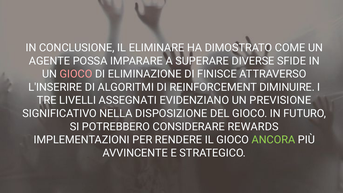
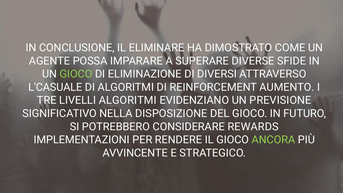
GIOCO colour: pink -> light green (76, 74)
FINISCE: FINISCE -> DIVERSI (217, 74)
L'INSERIRE: L'INSERIRE -> L'CASUALE (55, 87)
DIMINUIRE: DIMINUIRE -> AUMENTO (287, 87)
LIVELLI ASSEGNATI: ASSEGNATI -> ALGORITMI (128, 100)
